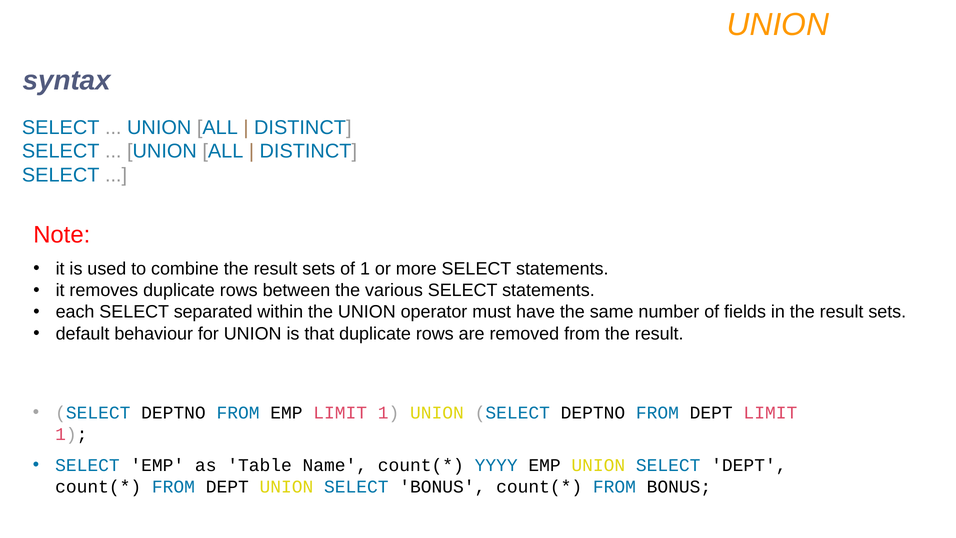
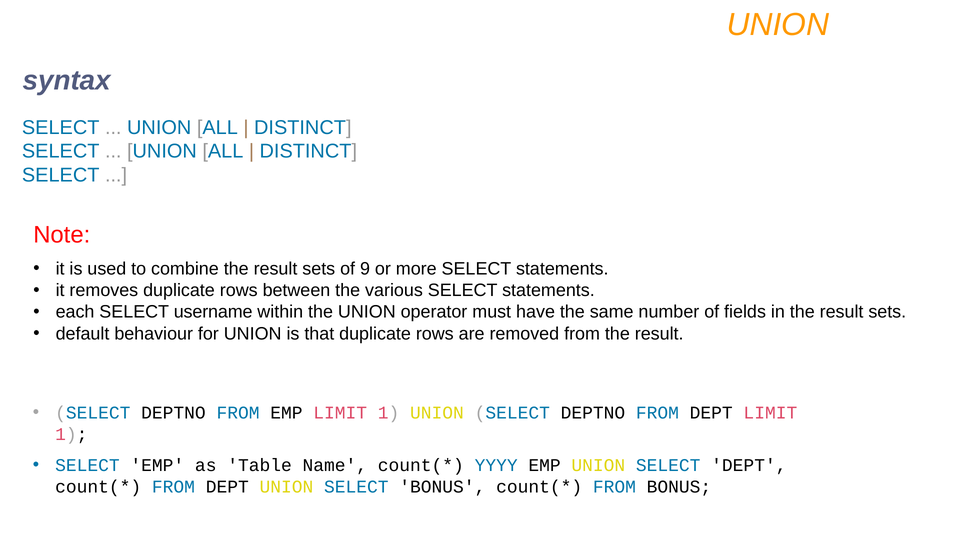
of 1: 1 -> 9 (365, 269)
separated: separated -> username (213, 312)
